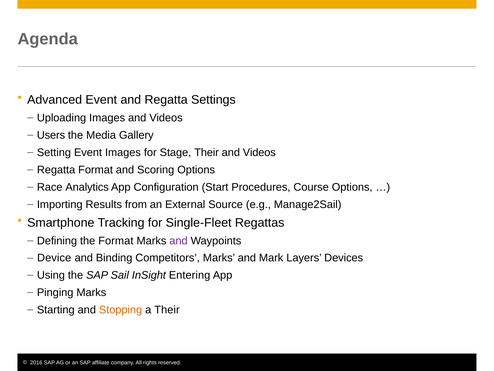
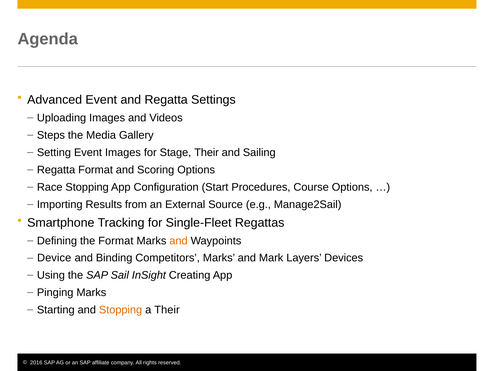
Users: Users -> Steps (51, 135)
Videos: Videos -> Sailing (259, 152)
Race Analytics: Analytics -> Stopping (87, 187)
and colour: purple -> orange (179, 240)
Entering: Entering -> Creating (190, 275)
